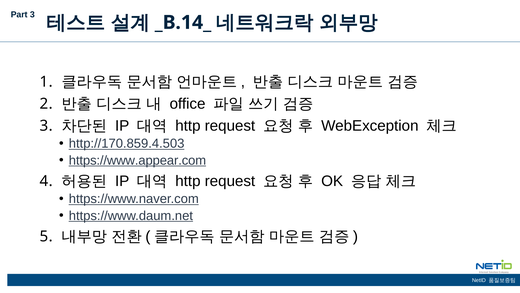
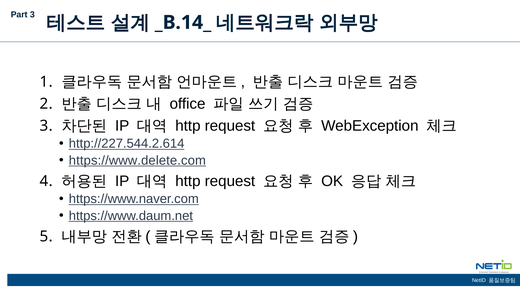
http://170.859.4.503: http://170.859.4.503 -> http://227.544.2.614 (127, 143)
https://www.appear.com: https://www.appear.com -> https://www.delete.com (137, 160)
